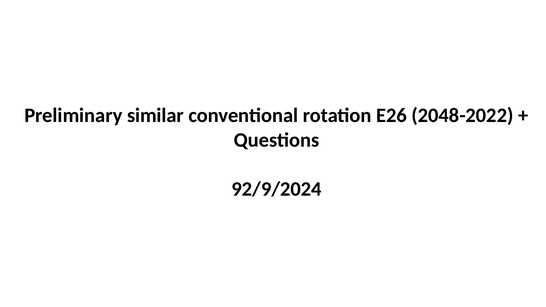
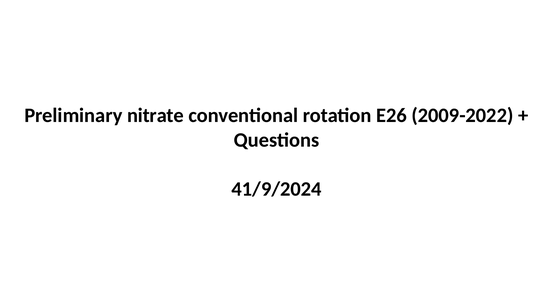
similar: similar -> nitrate (155, 116)
2048-2022: 2048-2022 -> 2009-2022 (462, 116)
92/9/2024: 92/9/2024 -> 41/9/2024 (277, 189)
